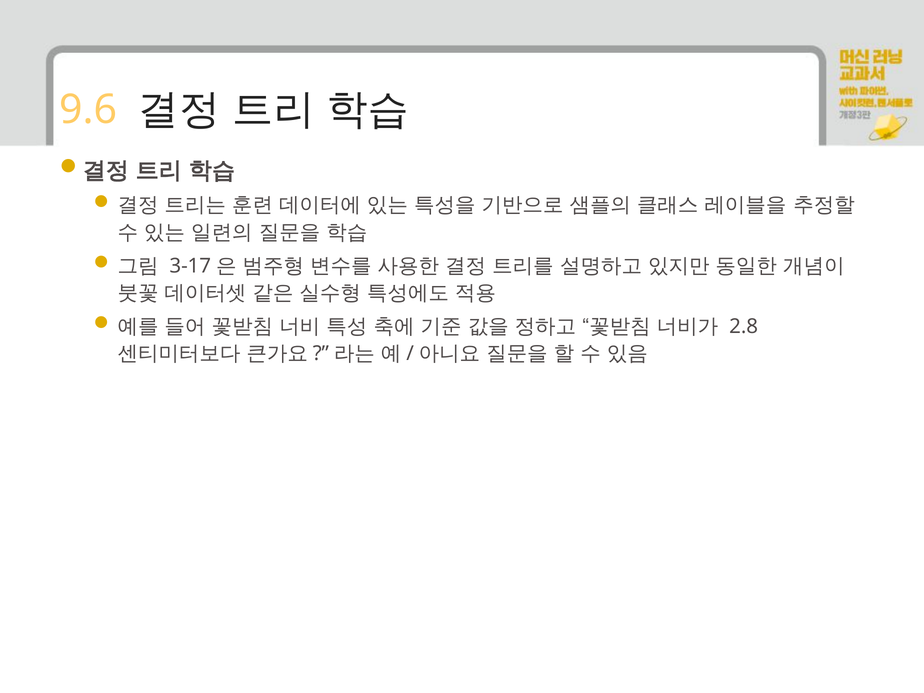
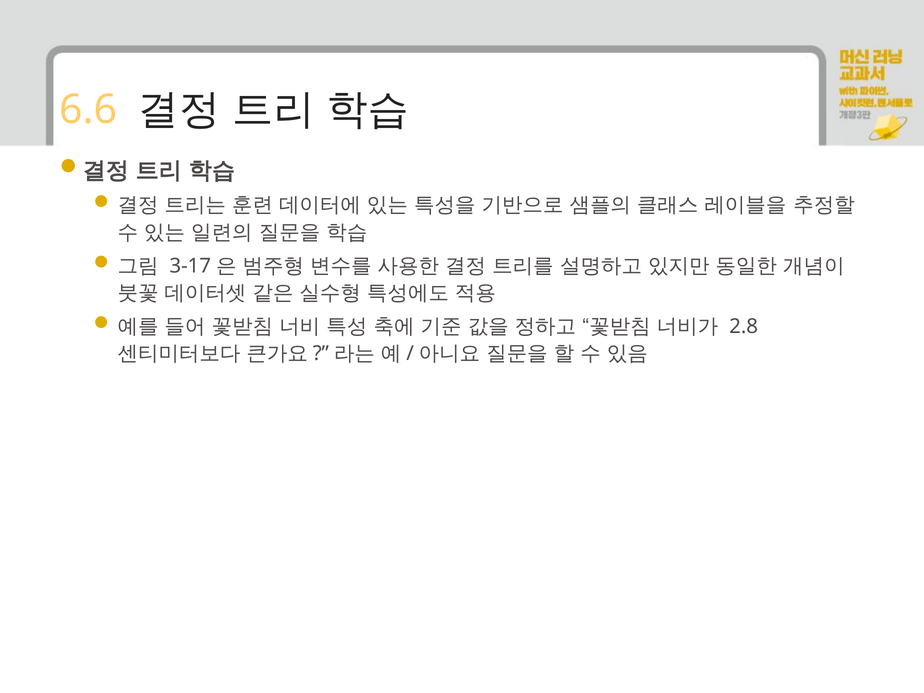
9.6: 9.6 -> 6.6 (88, 110)
